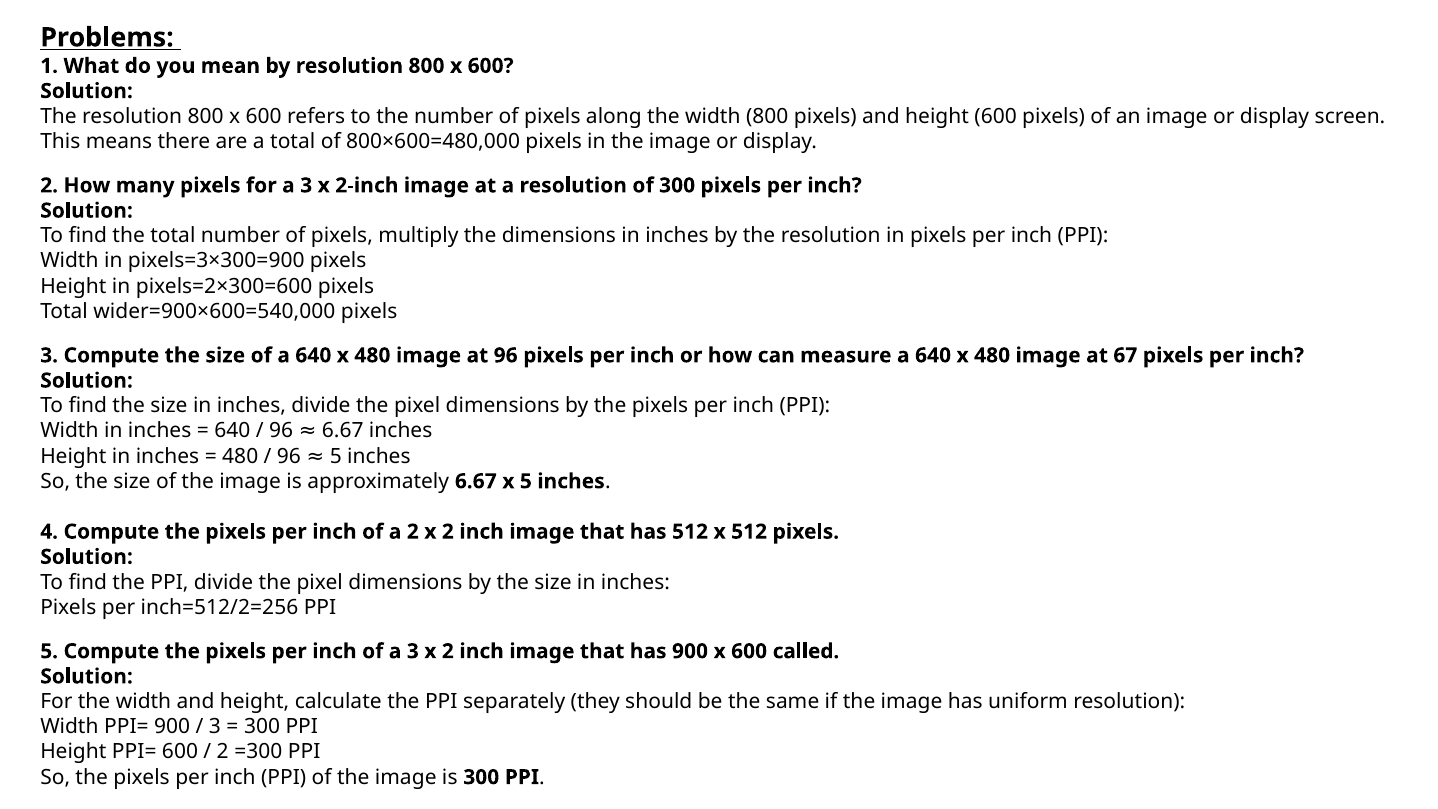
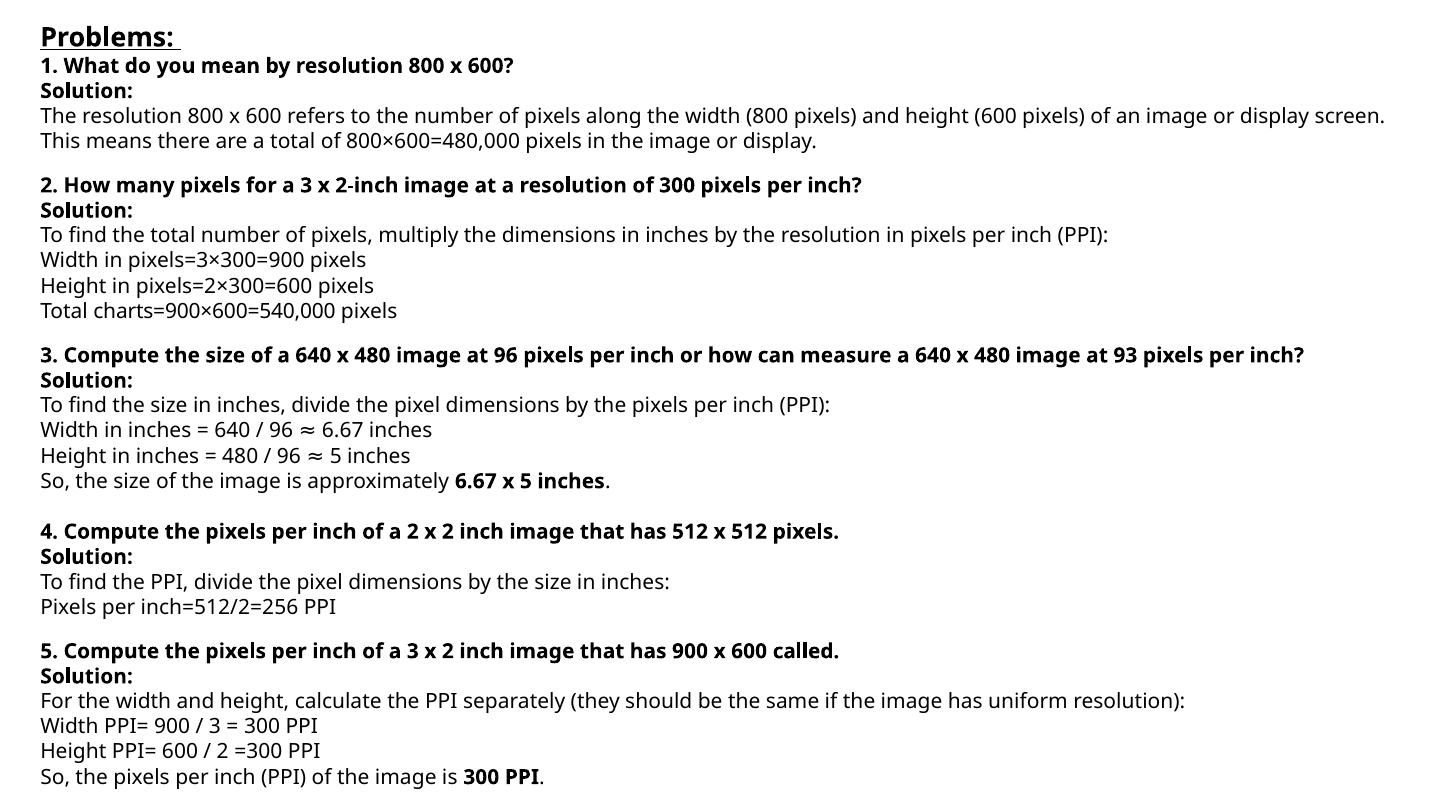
wider=900×600=540,000: wider=900×600=540,000 -> charts=900×600=540,000 (215, 311)
67: 67 -> 93 (1125, 355)
